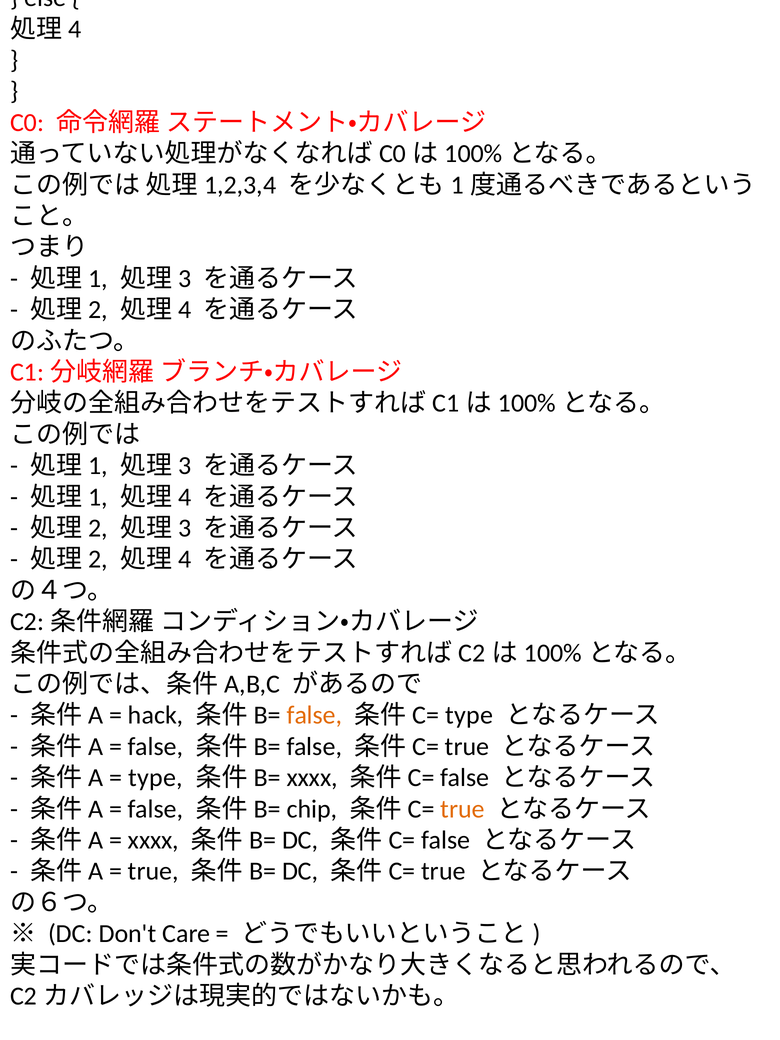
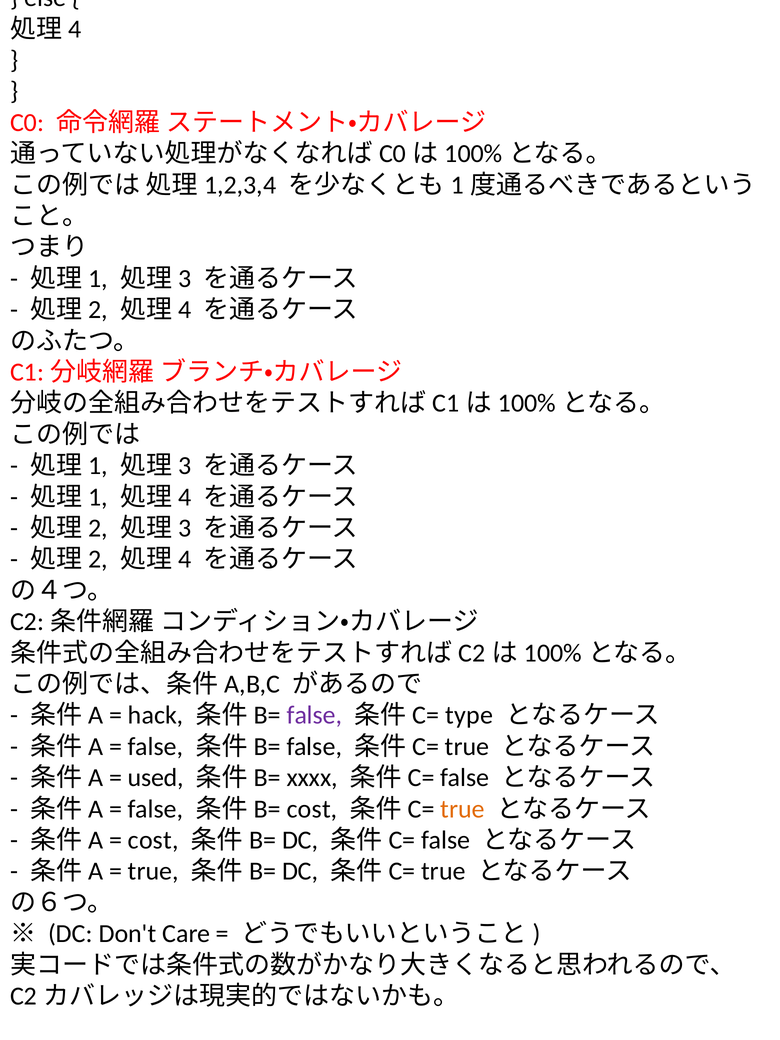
false colour: orange -> purple (314, 715)
type: type -> used (156, 778)
chip: chip -> cost (312, 809)
xxxx: xxxx -> cost (153, 840)
